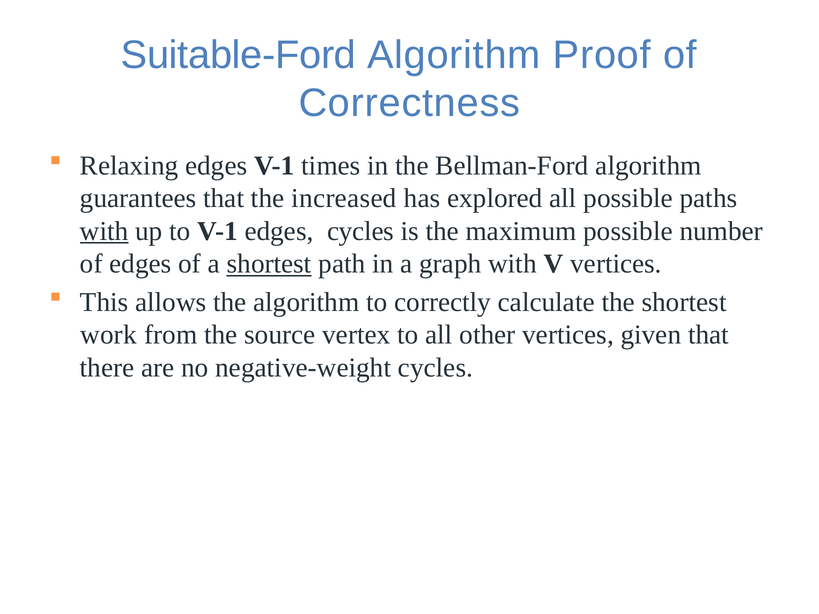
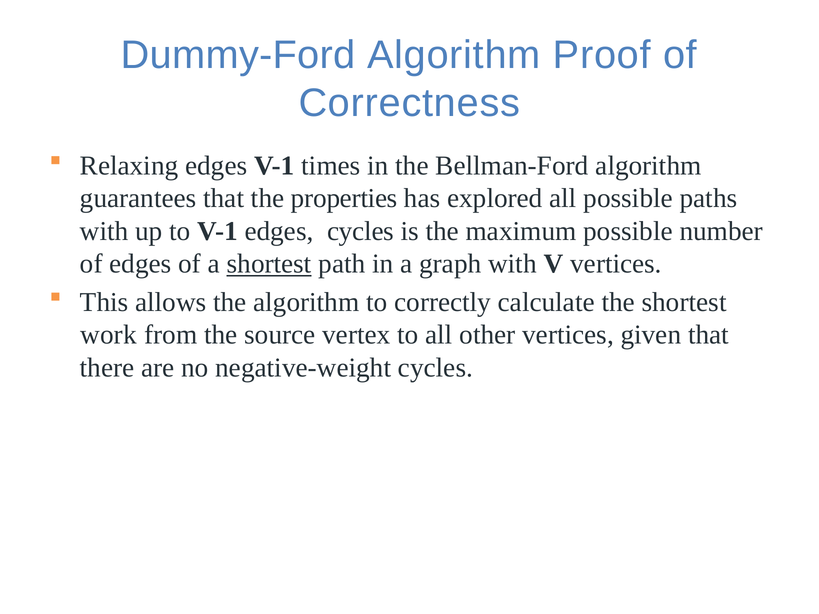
Suitable-Ford: Suitable-Ford -> Dummy-Ford (238, 55)
increased: increased -> properties (344, 198)
with underline: present -> none (104, 231)
